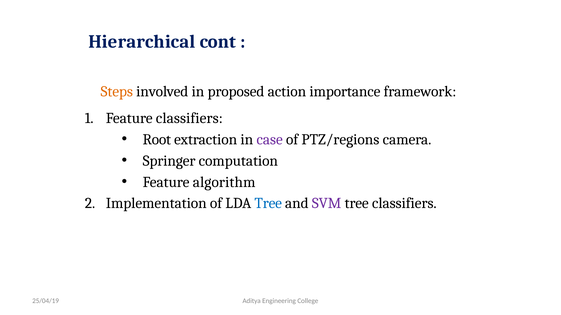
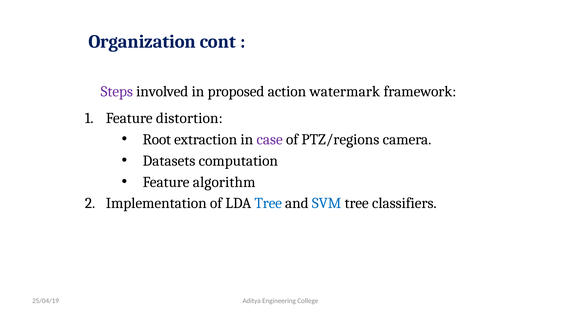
Hierarchical: Hierarchical -> Organization (142, 42)
Steps colour: orange -> purple (117, 92)
importance: importance -> watermark (345, 92)
Feature classifiers: classifiers -> distortion (189, 118)
Springer: Springer -> Datasets (169, 161)
SVM colour: purple -> blue (327, 204)
